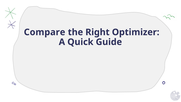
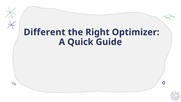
Compare: Compare -> Different (45, 32)
